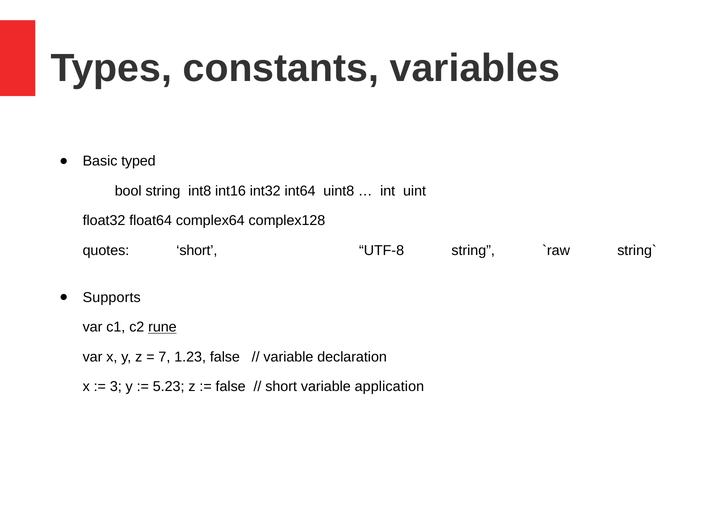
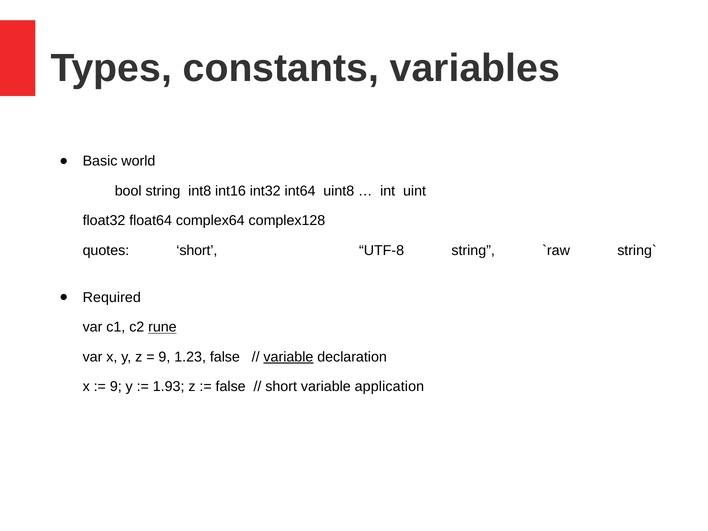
typed: typed -> world (138, 161)
Supports: Supports -> Required (112, 297)
7: 7 -> 9 (164, 357)
variable underline: none -> present (288, 357)
3: 3 -> 9 (116, 387)
5.23: 5.23 -> 1.93 (169, 387)
